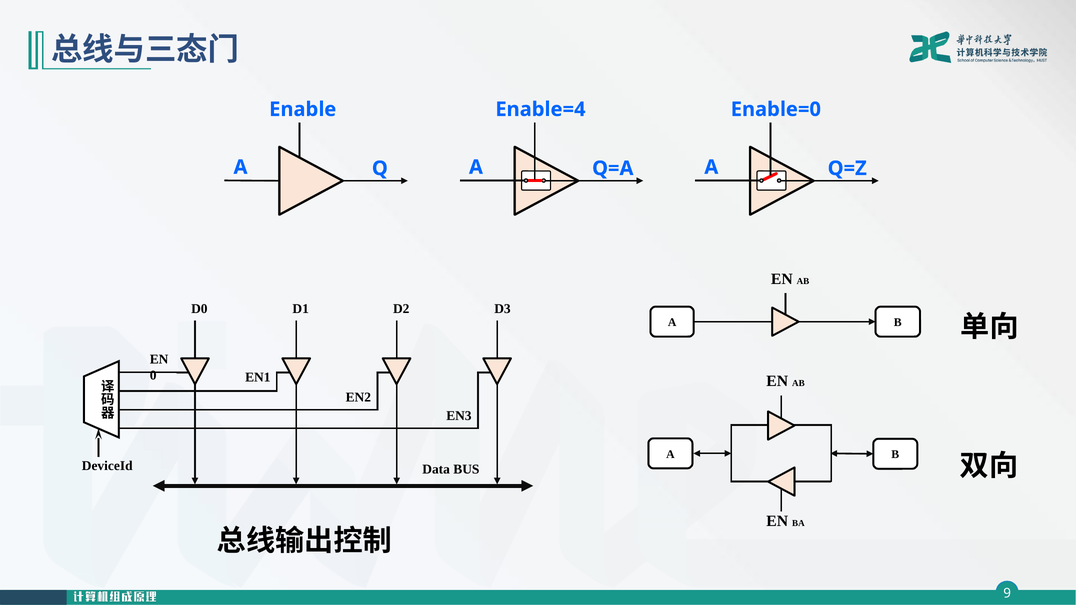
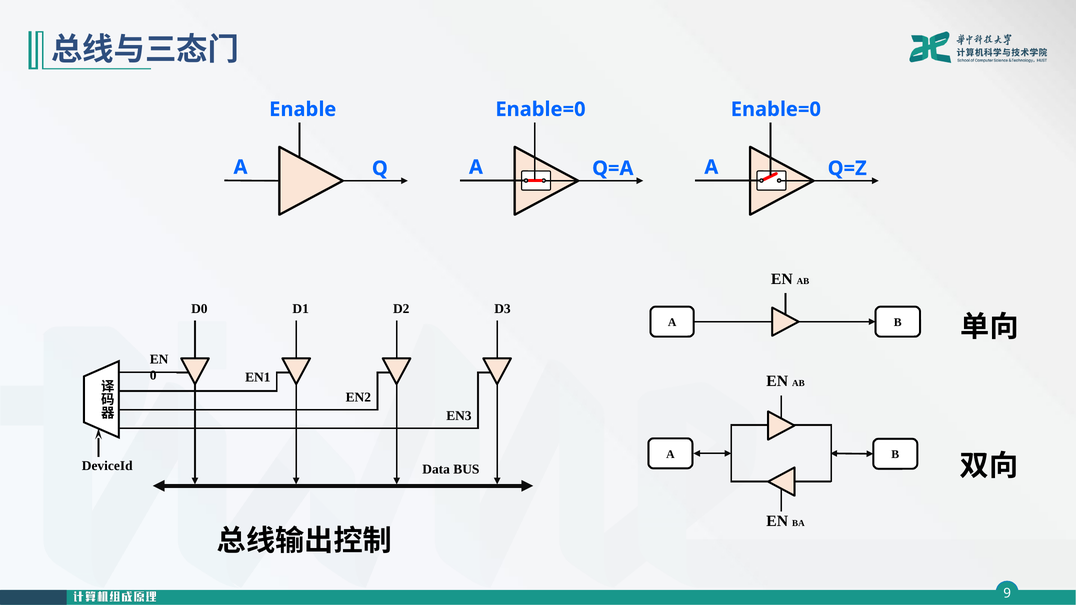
Enable=4: Enable=4 -> Enable=0 (540, 109)
